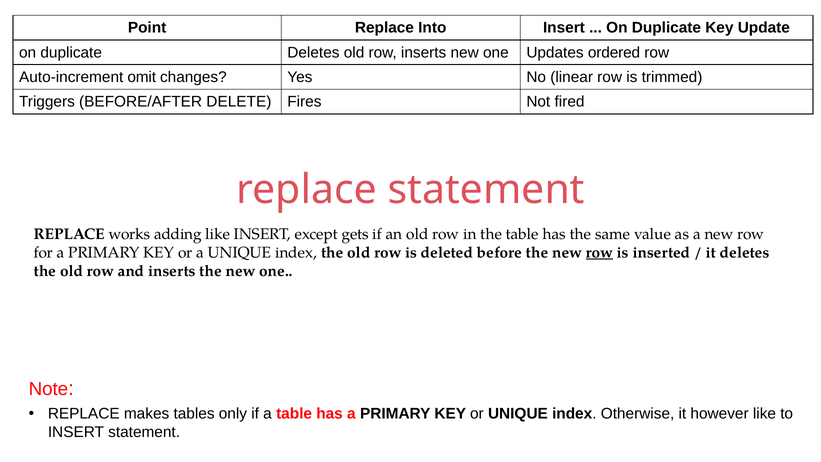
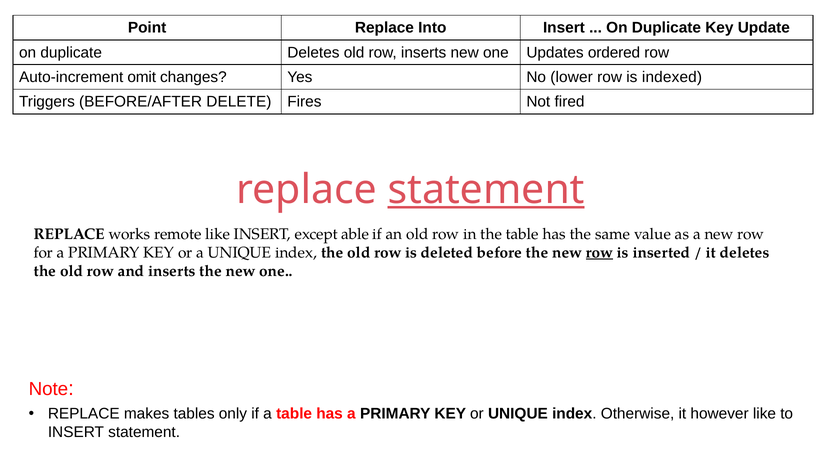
linear: linear -> lower (572, 77)
trimmed: trimmed -> indexed (672, 77)
statement underline: none -> present (486, 190)
adding: adding -> remote (178, 234)
gets: gets -> able (355, 234)
